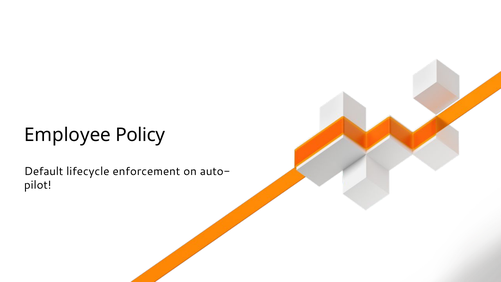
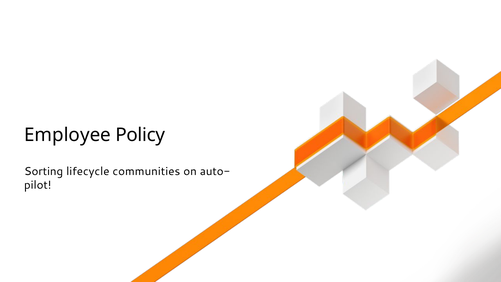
Default: Default -> Sorting (44, 171)
enforcement: enforcement -> communities (146, 171)
